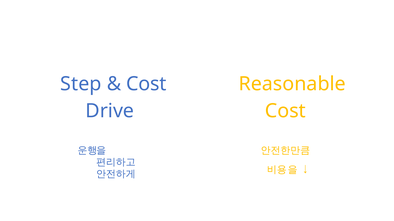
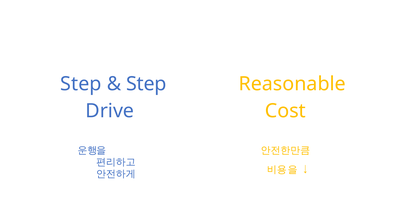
Cost: Cost -> Step (146, 84)
